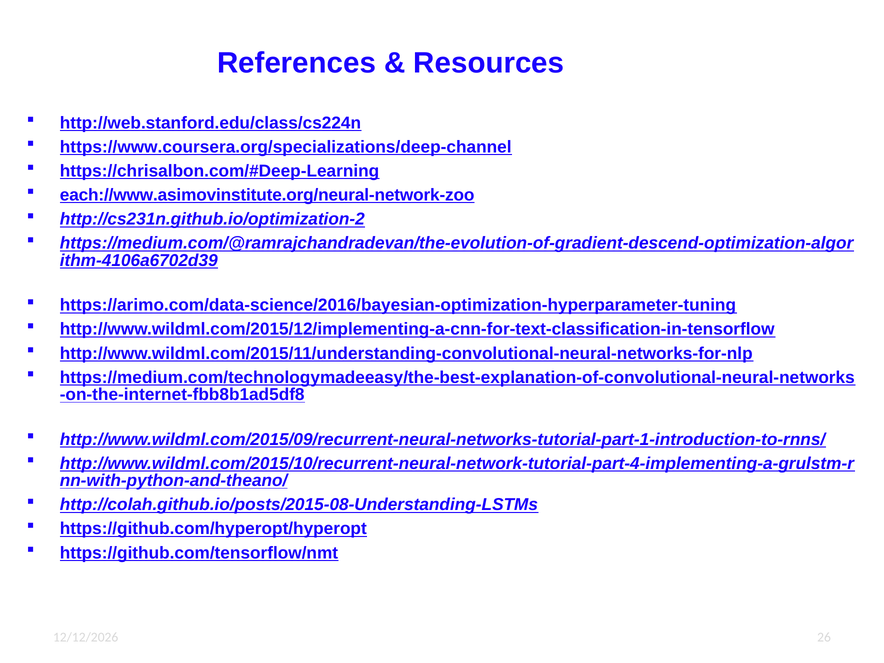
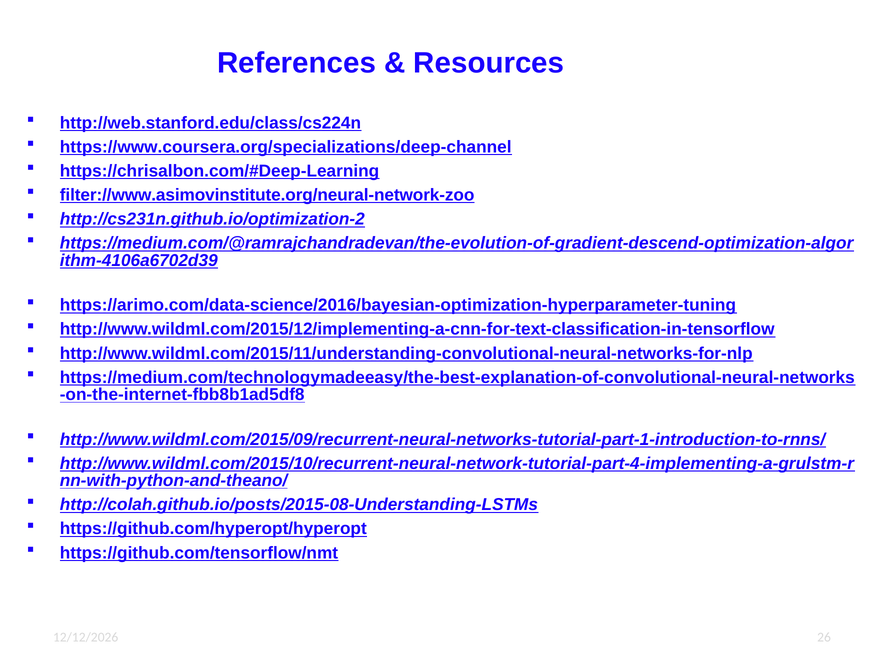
each://www.asimovinstitute.org/neural-network-zoo: each://www.asimovinstitute.org/neural-network-zoo -> filter://www.asimovinstitute.org/neural-network-zoo (267, 195)
